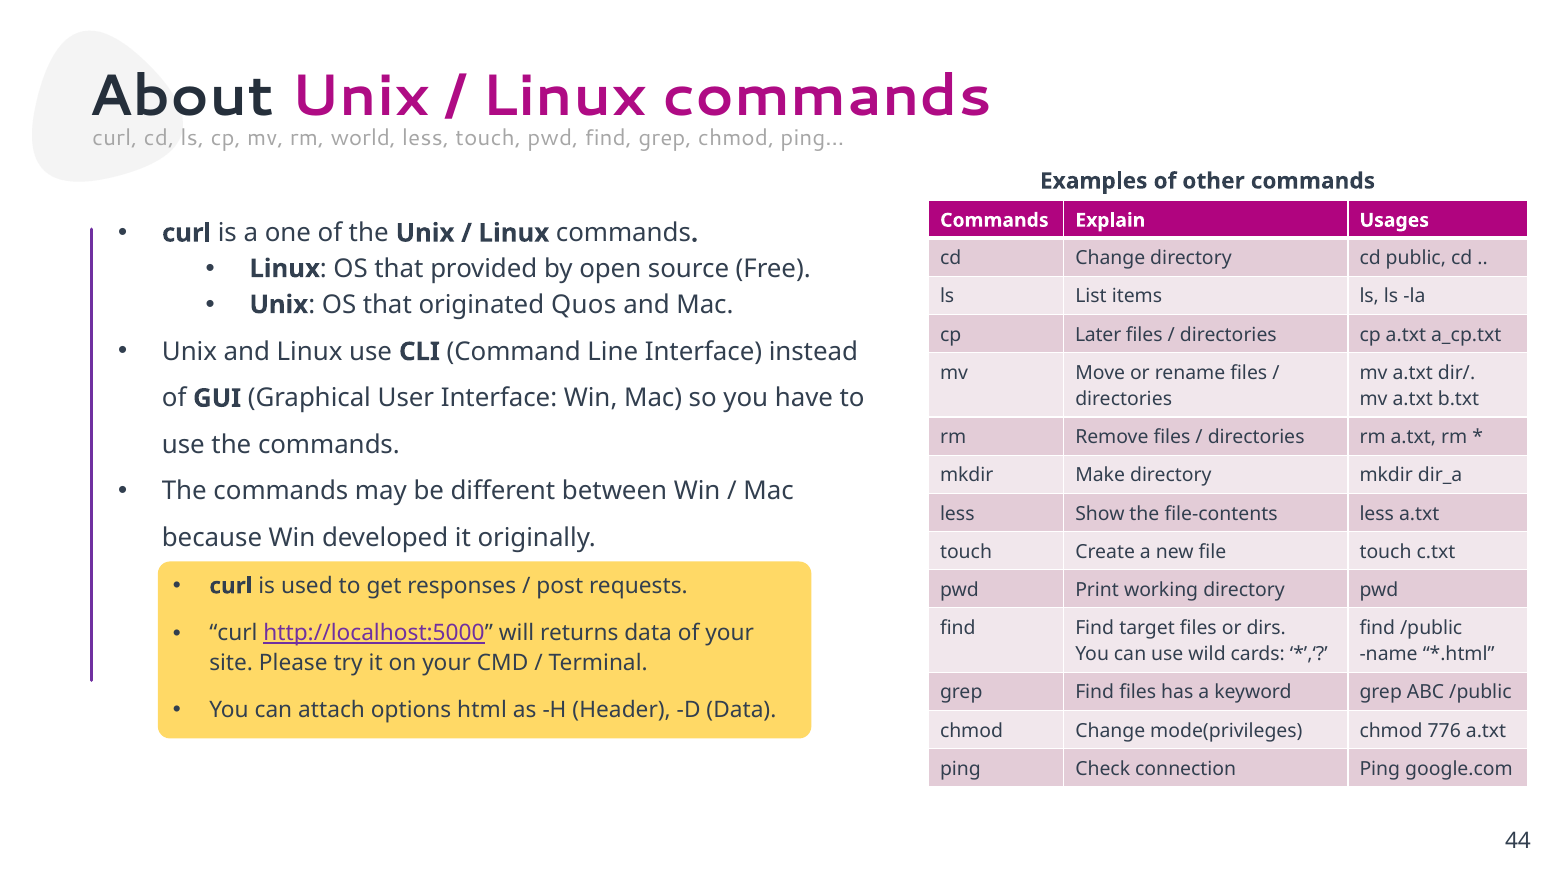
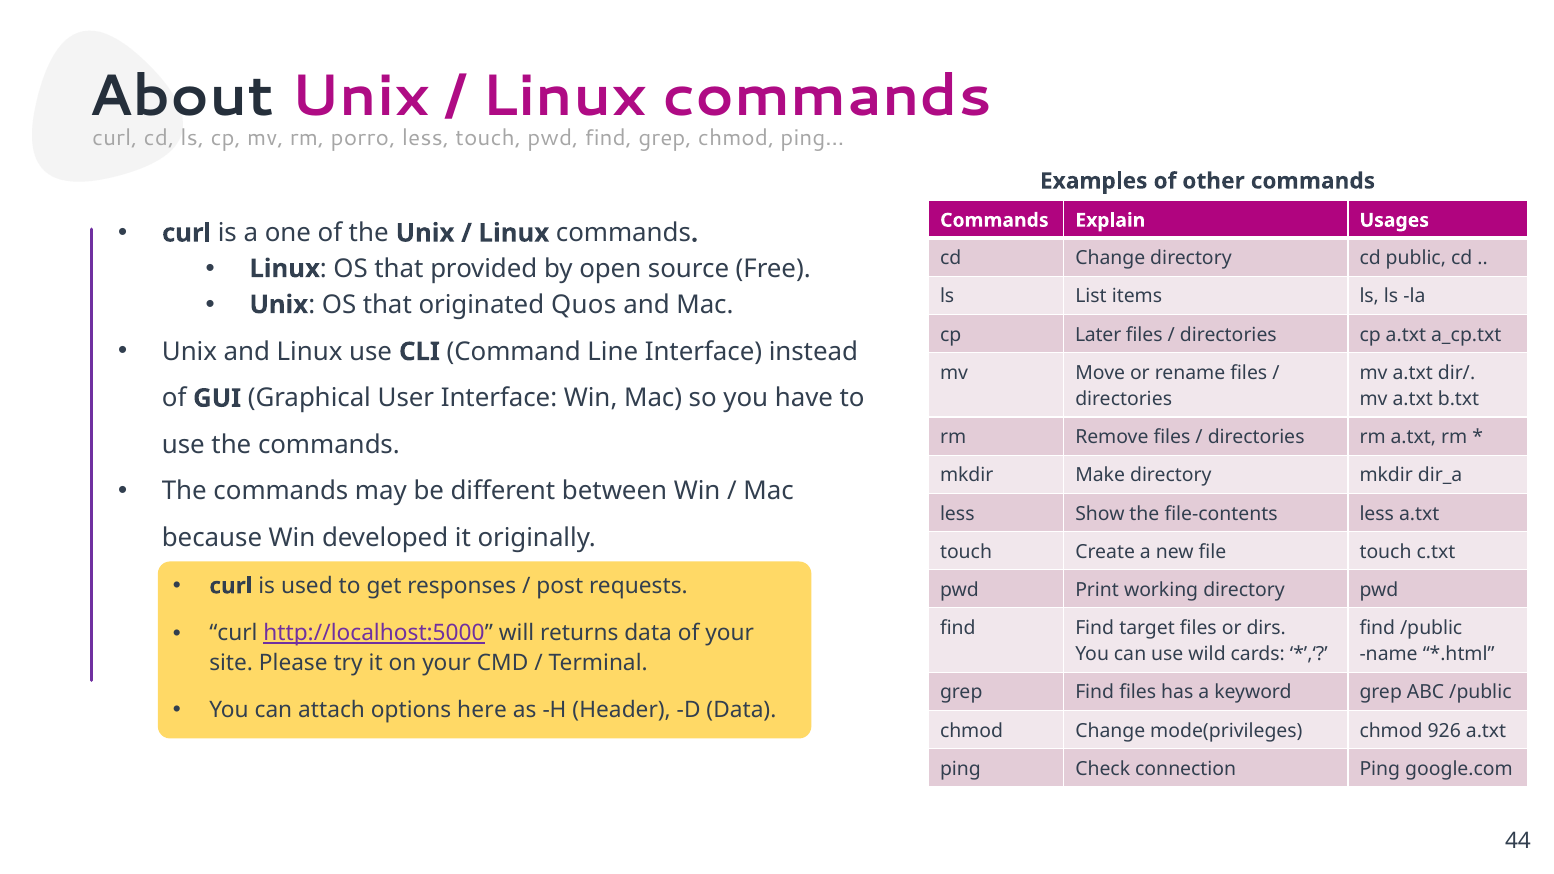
world: world -> porro (363, 138)
html: html -> here (482, 710)
776: 776 -> 926 (1444, 731)
